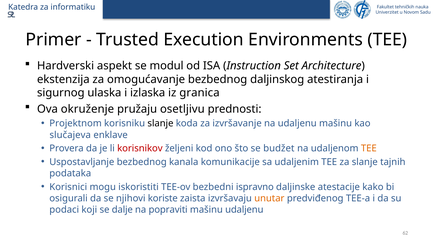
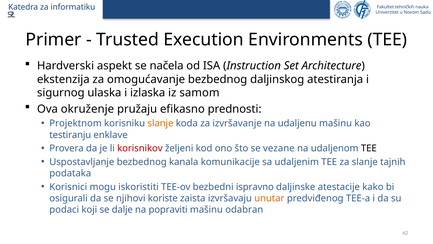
modul: modul -> načela (167, 66)
granica: granica -> samom (199, 93)
osetljivu: osetljivu -> efikasno (182, 109)
slanje colour: black -> orange (160, 123)
slučajeva: slučajeva -> testiranju (70, 135)
budžet: budžet -> vezane (279, 148)
TEE colour: orange -> black (369, 148)
mašinu udaljenu: udaljenu -> odabran (244, 209)
